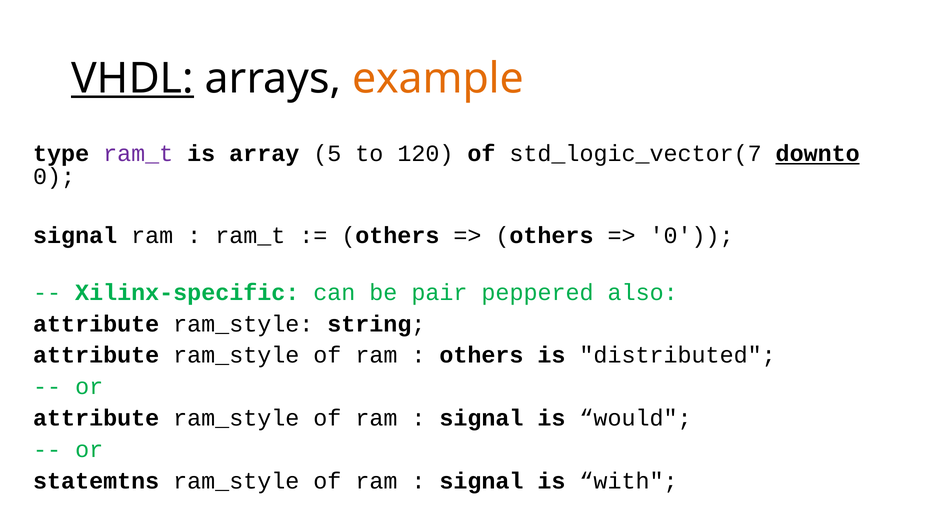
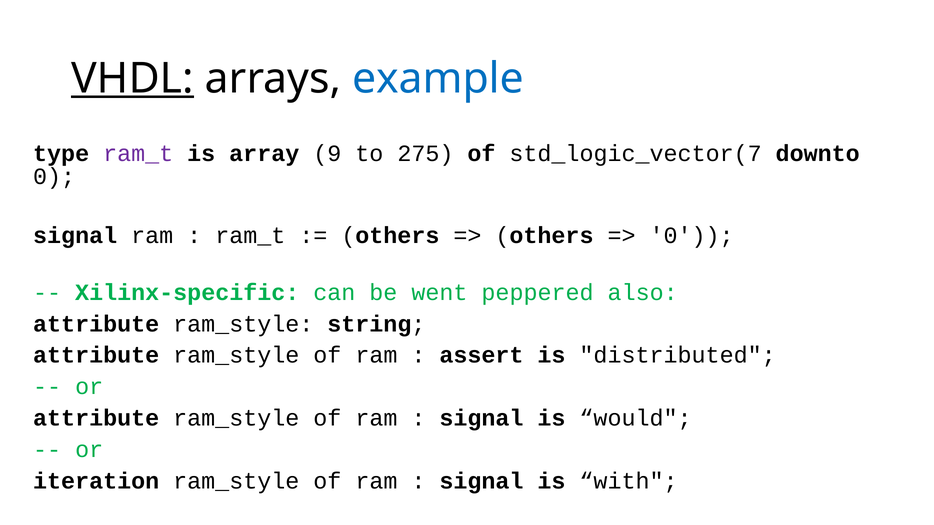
example colour: orange -> blue (438, 78)
5: 5 -> 9 (327, 154)
120: 120 -> 275 (425, 154)
downto underline: present -> none (818, 154)
pair: pair -> went (439, 293)
others: others -> assert (481, 355)
statemtns: statemtns -> iteration (96, 481)
